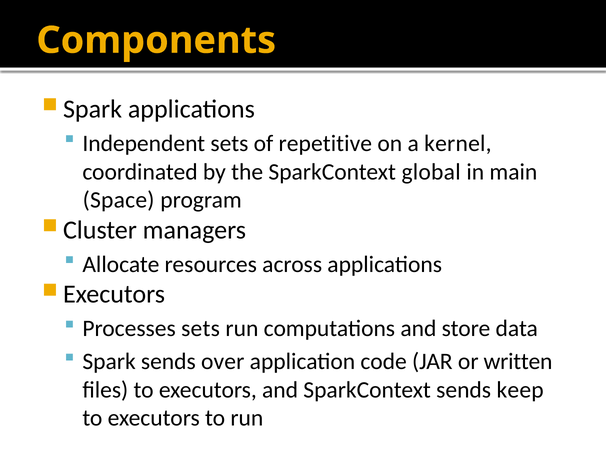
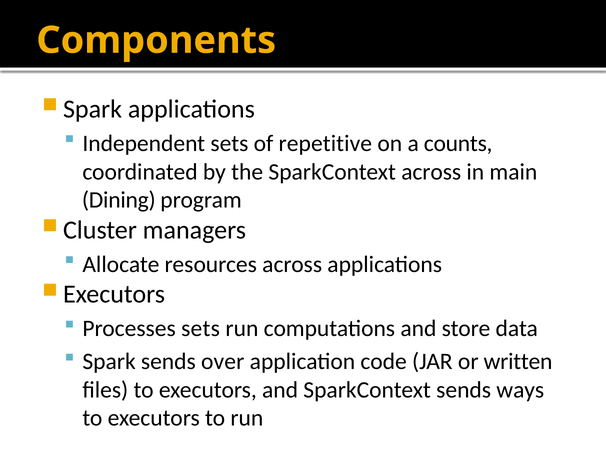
kernel: kernel -> counts (458, 144)
SparkContext global: global -> across (431, 172)
Space: Space -> Dining (119, 200)
keep: keep -> ways (520, 390)
